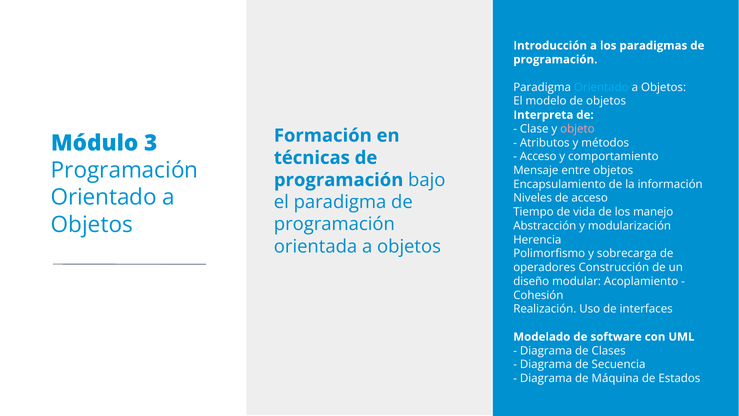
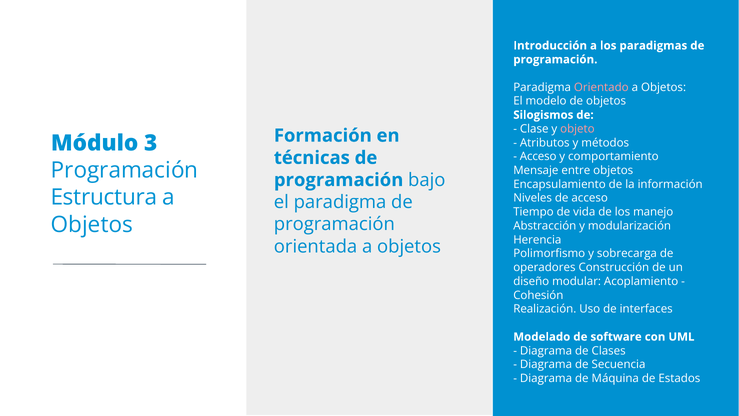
Orientado colour: light blue -> pink (601, 87)
Interpreta: Interpreta -> Silogismos (543, 115)
Orientado: Orientado -> Estructura (104, 197)
